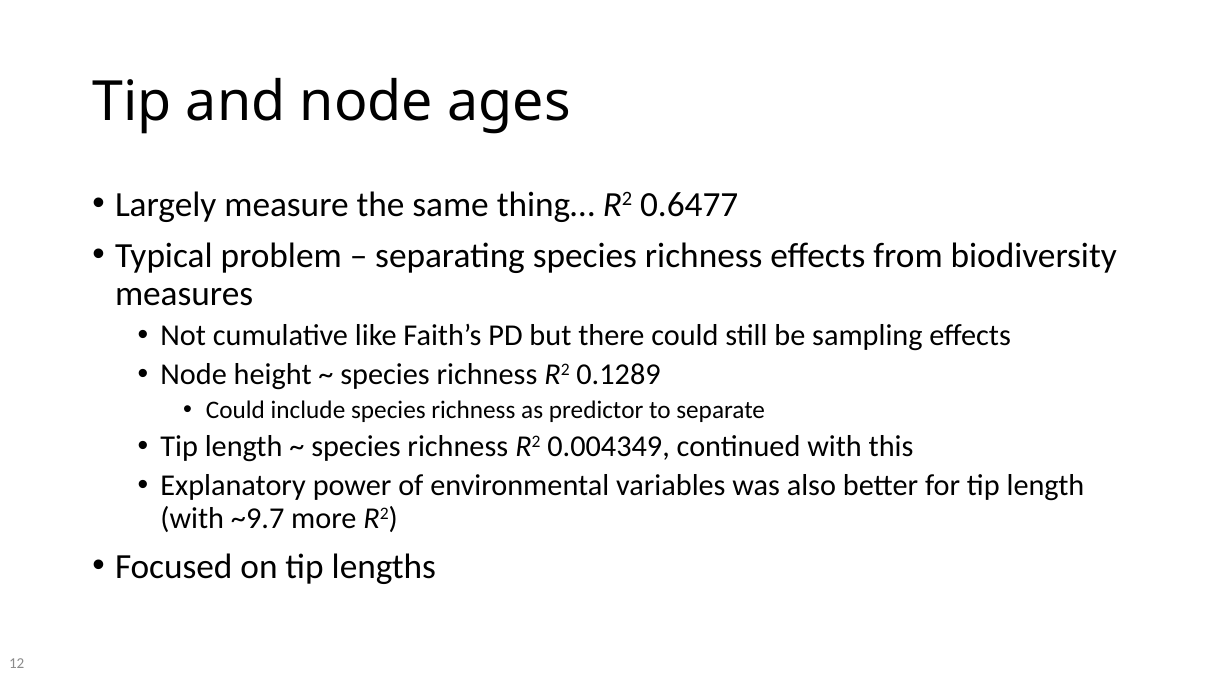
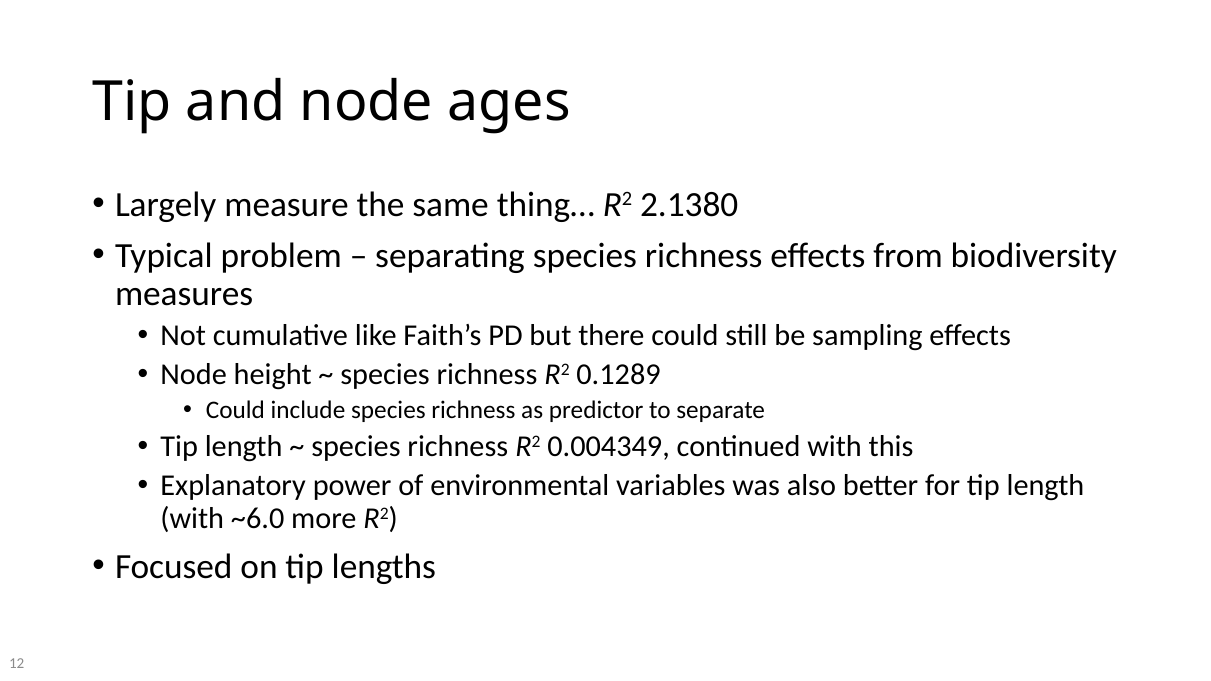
0.6477: 0.6477 -> 2.1380 (689, 205)
~9.7: ~9.7 -> ~6.0 (258, 519)
